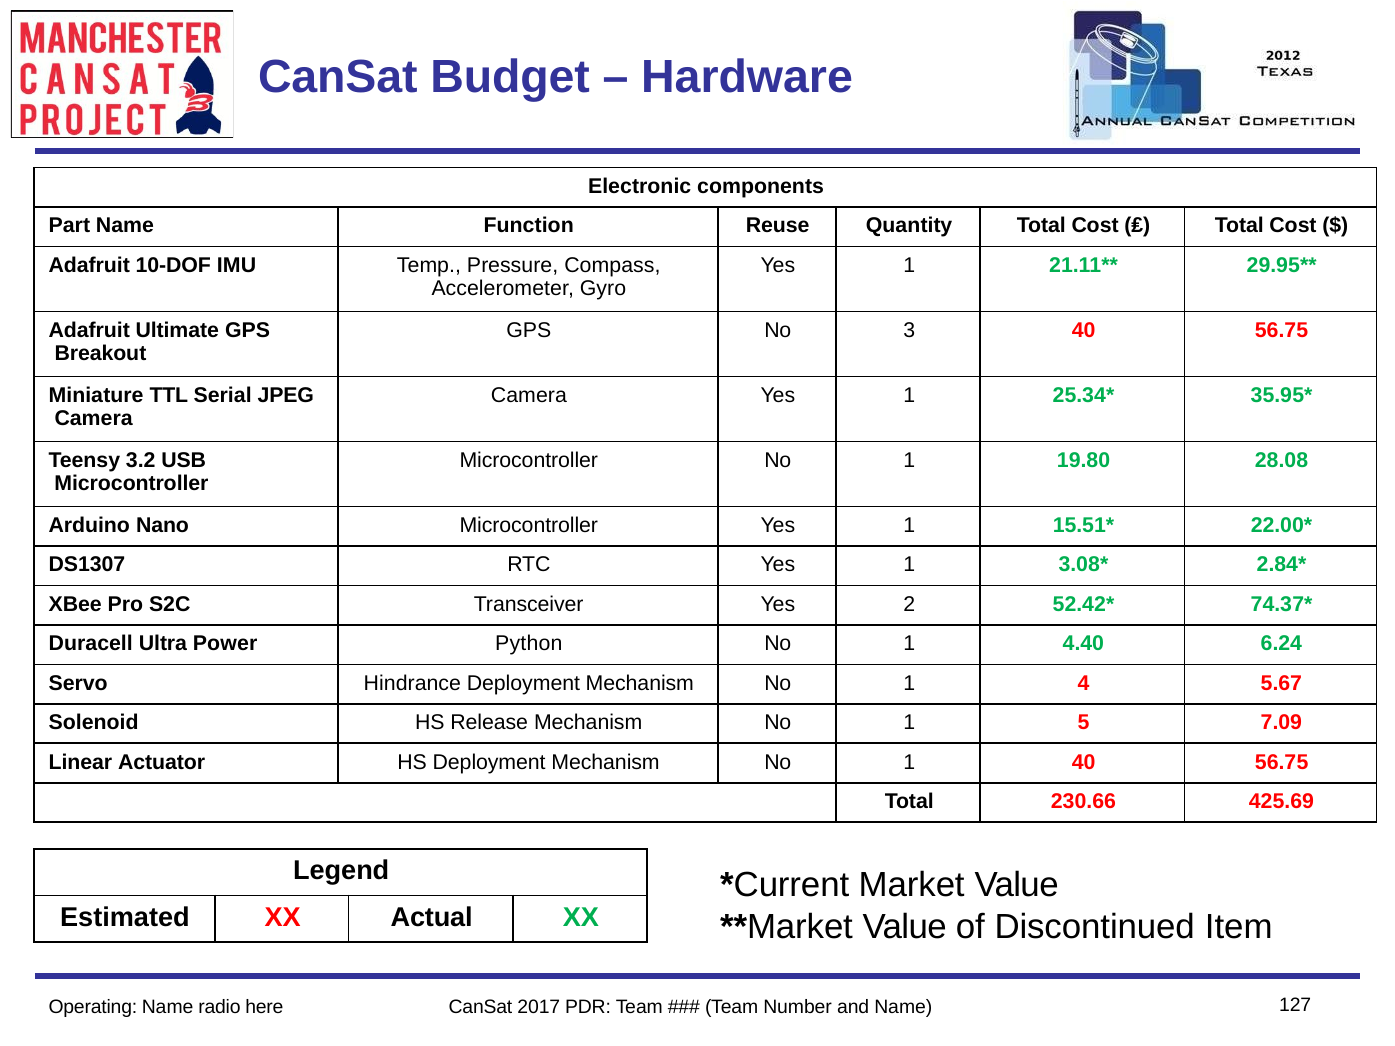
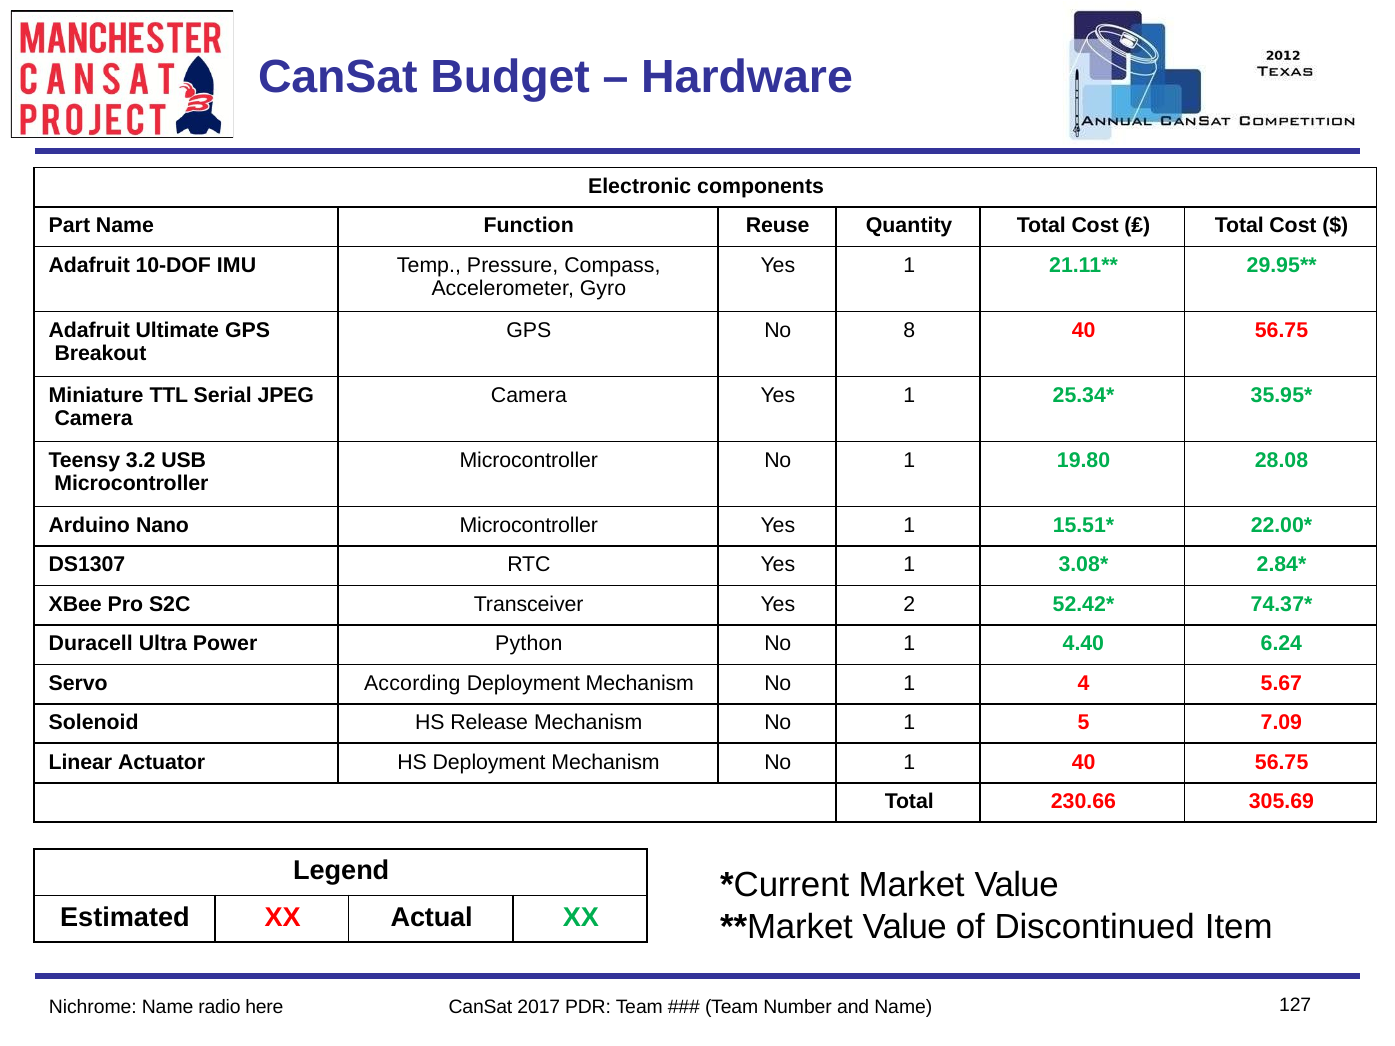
3: 3 -> 8 (909, 330)
Hindrance: Hindrance -> According (412, 683)
425.69: 425.69 -> 305.69 (1281, 802)
Operating: Operating -> Nichrome (93, 1008)
